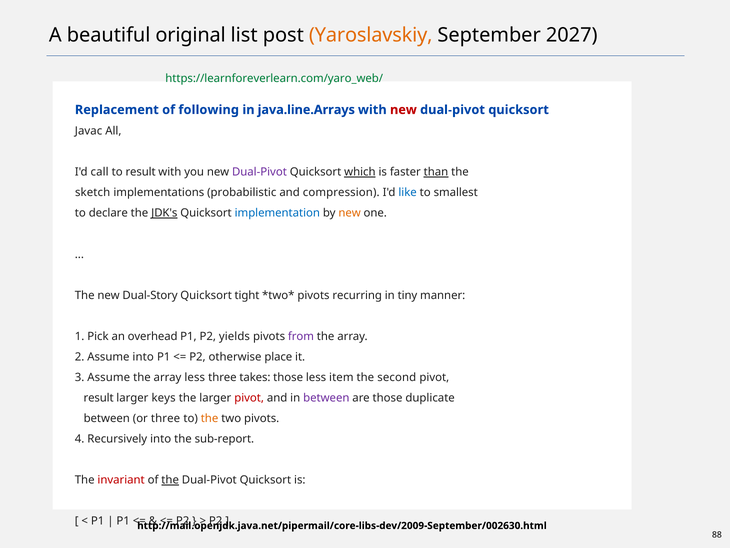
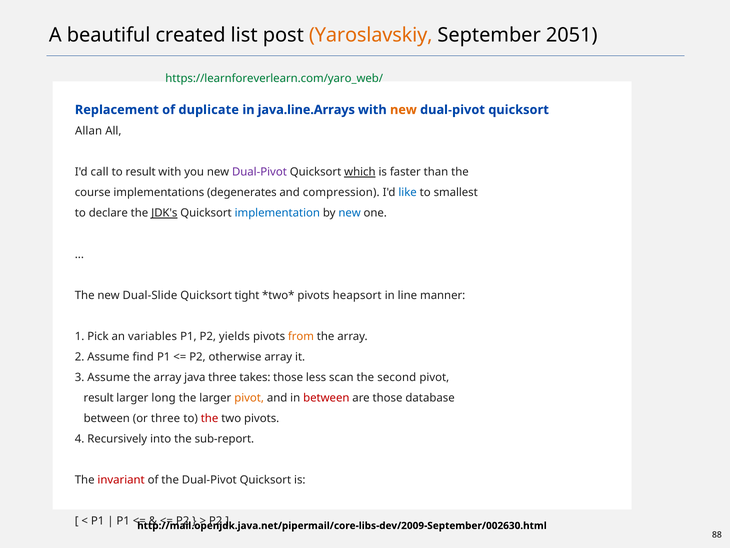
original: original -> created (191, 35)
2027: 2027 -> 2051 (572, 35)
following: following -> duplicate (209, 110)
new colour: red -> orange (403, 110)
Javac: Javac -> Allan (89, 131)
than underline: present -> none (436, 172)
sketch: sketch -> course (93, 192)
probabilistic: probabilistic -> degenerates (242, 192)
new colour: orange -> blue (350, 213)
Dual-Story: Dual-Story -> Dual-Slide (150, 295)
recurring: recurring -> heapsort (357, 295)
tiny: tiny -> line (407, 295)
overhead: overhead -> variables (152, 336)
from colour: purple -> orange (301, 336)
Assume into: into -> find (143, 357)
otherwise place: place -> array (278, 357)
array less: less -> java (195, 377)
item: item -> scan (341, 377)
keys: keys -> long (164, 398)
pivot colour: red -> orange (249, 398)
between colour: purple -> red (326, 398)
duplicate: duplicate -> database (430, 398)
the colour: orange -> red (210, 418)
the underline: present -> none (170, 480)
